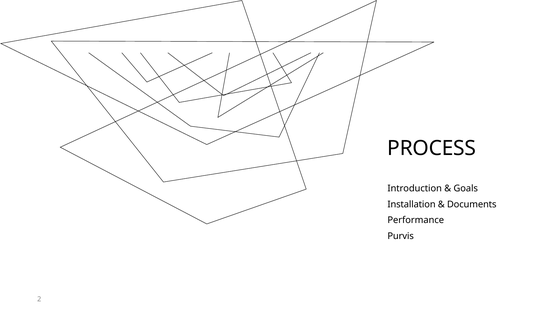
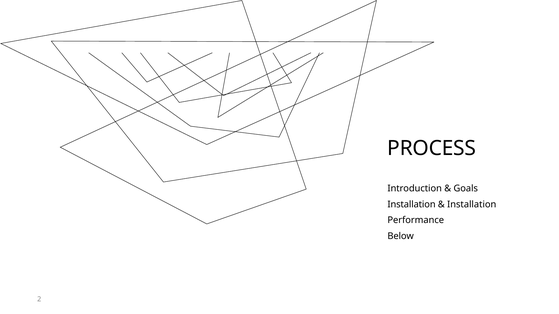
Documents: Documents -> Installation (472, 205)
Purvis: Purvis -> Below (401, 236)
